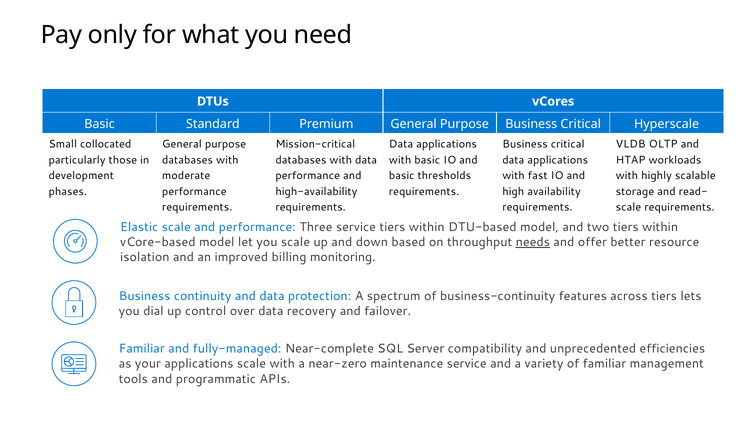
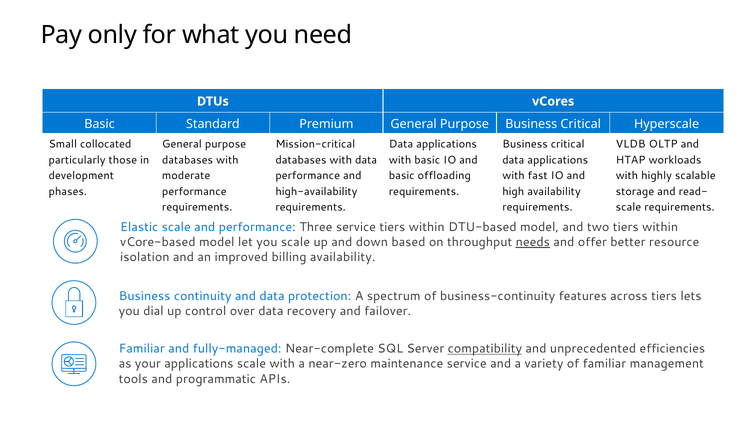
thresholds: thresholds -> offloading (444, 176)
billing monitoring: monitoring -> availability (343, 257)
compatibility underline: none -> present (485, 349)
